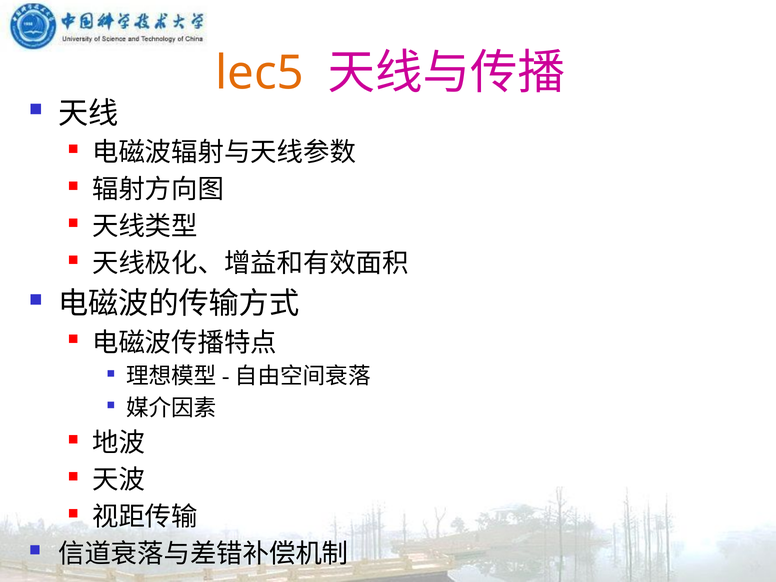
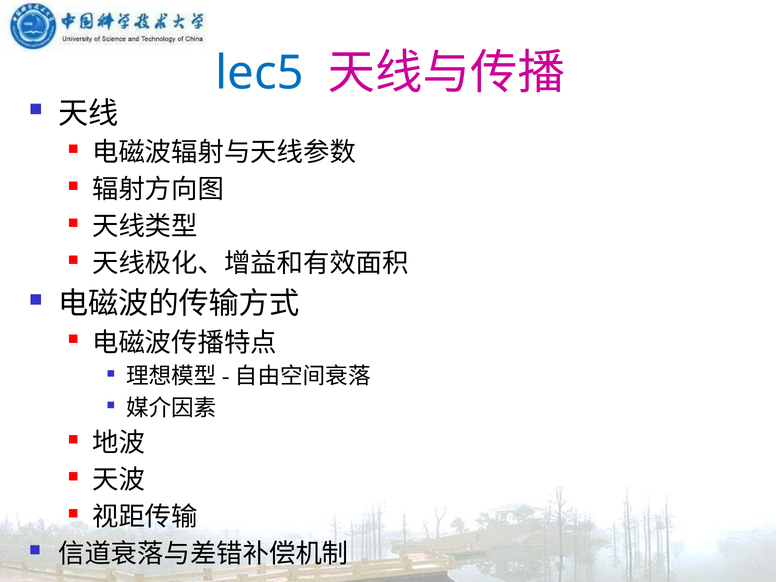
lec5 colour: orange -> blue (260, 73)
